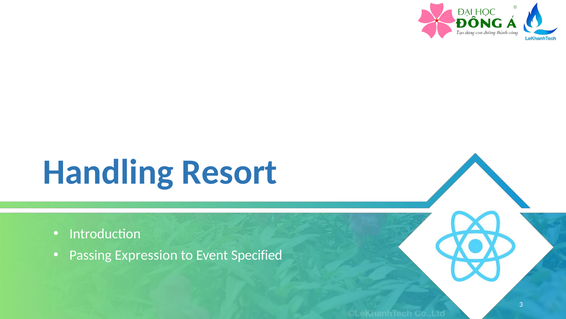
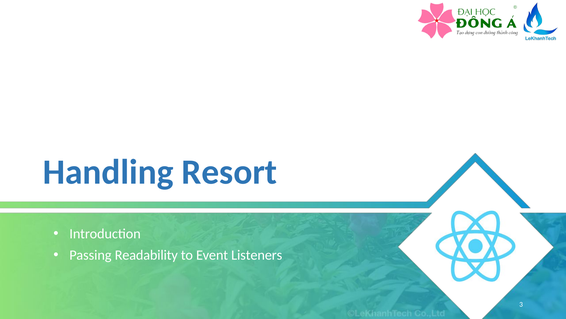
Expression: Expression -> Readability (146, 255)
Specified: Specified -> Listeners (257, 255)
